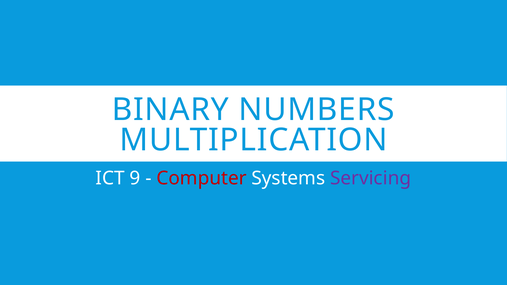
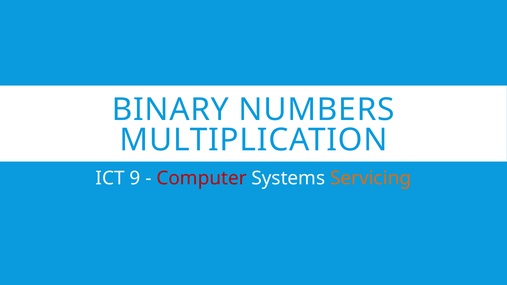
Servicing colour: purple -> orange (371, 178)
